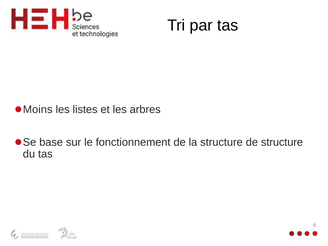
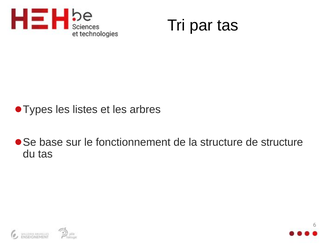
Moins: Moins -> Types (38, 110)
